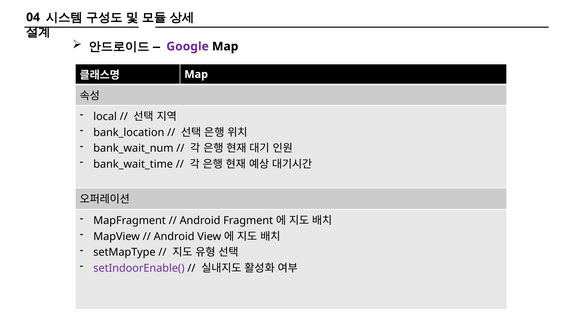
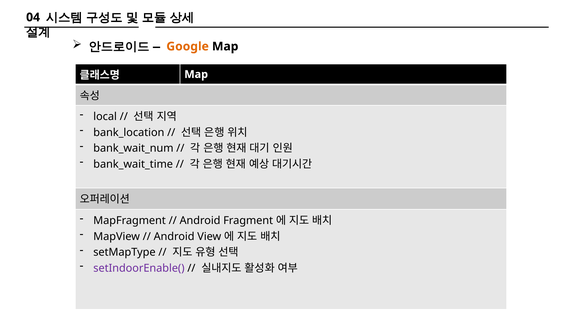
Google colour: purple -> orange (188, 46)
